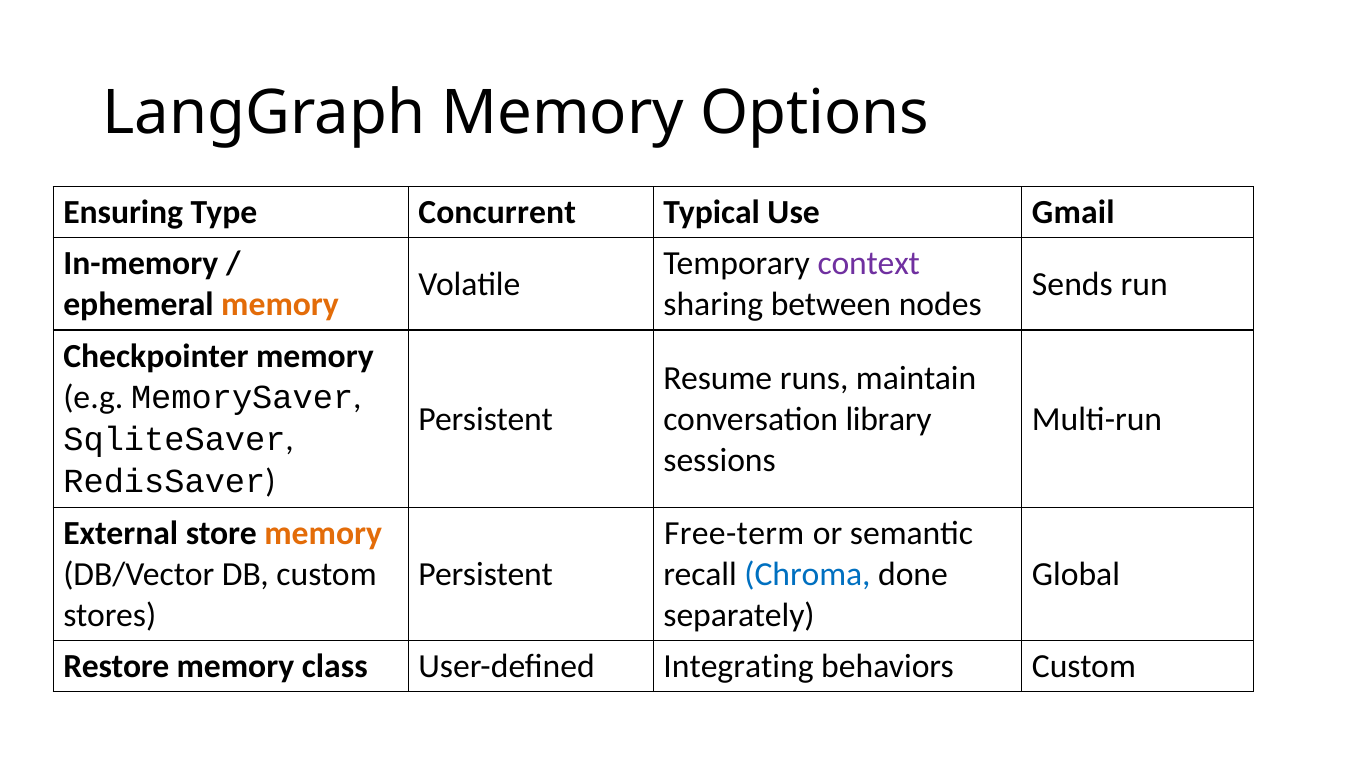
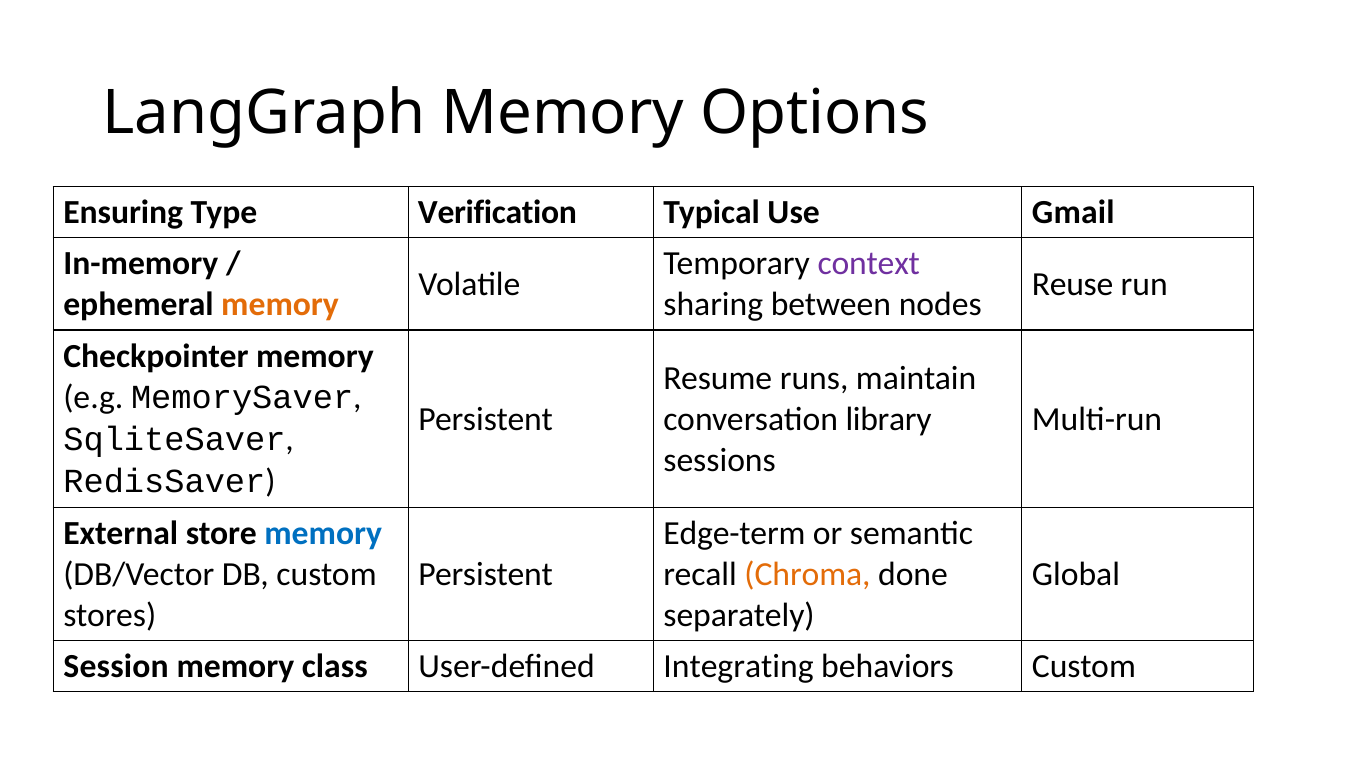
Concurrent: Concurrent -> Verification (497, 213)
Sends: Sends -> Reuse (1073, 284)
memory colour: orange -> blue (323, 533)
Free-term: Free-term -> Edge-term (734, 533)
Chroma colour: blue -> orange (808, 574)
Restore: Restore -> Session (116, 667)
